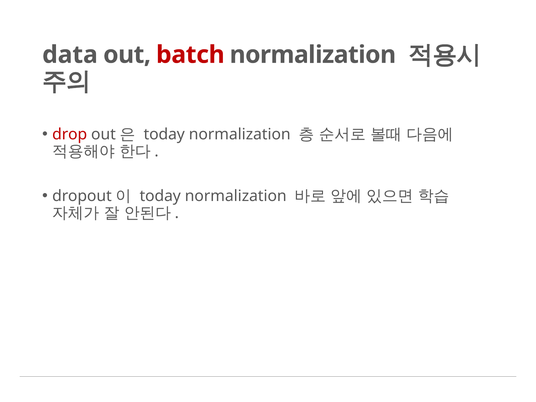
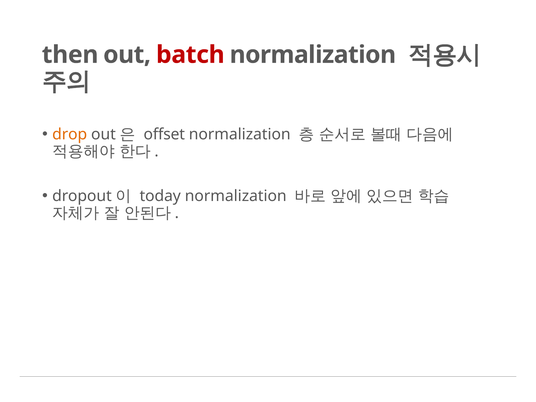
data: data -> then (70, 55)
drop colour: red -> orange (70, 134)
today: today -> offset (164, 134)
